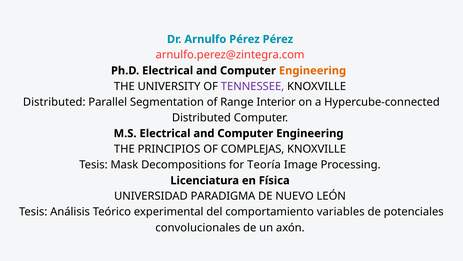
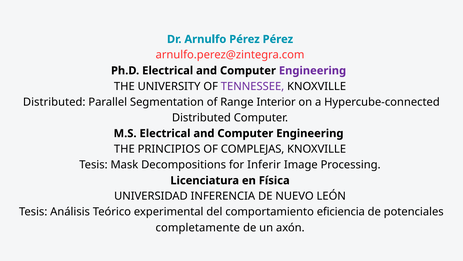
Engineering colour: orange -> purple (312, 70)
Teoría: Teoría -> Inferir (264, 164)
PARADIGMA: PARADIGMA -> INFERENCIA (223, 196)
variables: variables -> eficiencia (341, 212)
convolucionales: convolucionales -> completamente (198, 227)
